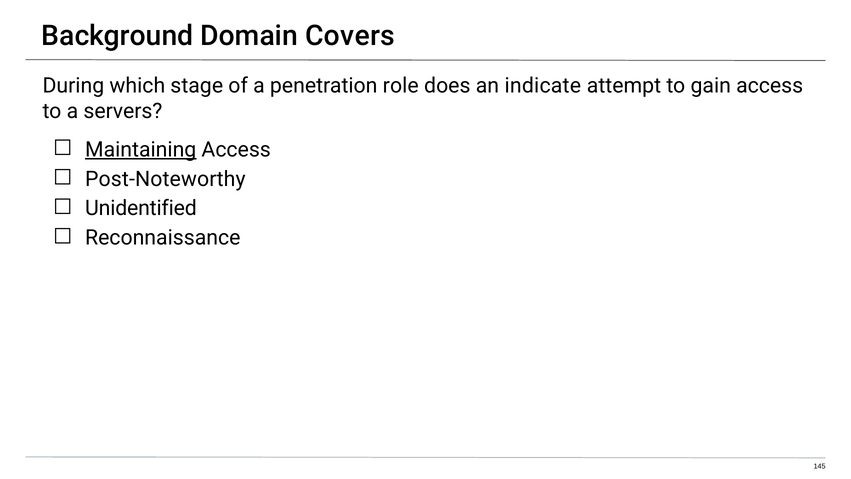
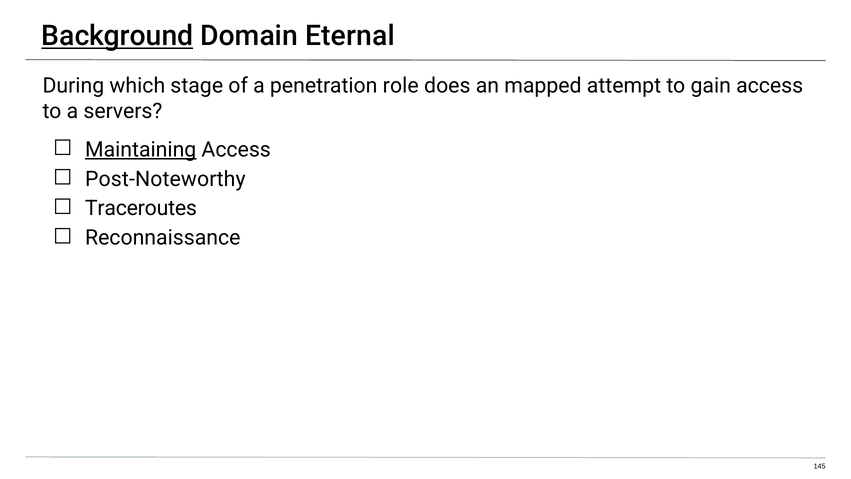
Background underline: none -> present (117, 36)
Covers: Covers -> Eternal (350, 36)
indicate: indicate -> mapped (543, 86)
Unidentified: Unidentified -> Traceroutes (141, 208)
